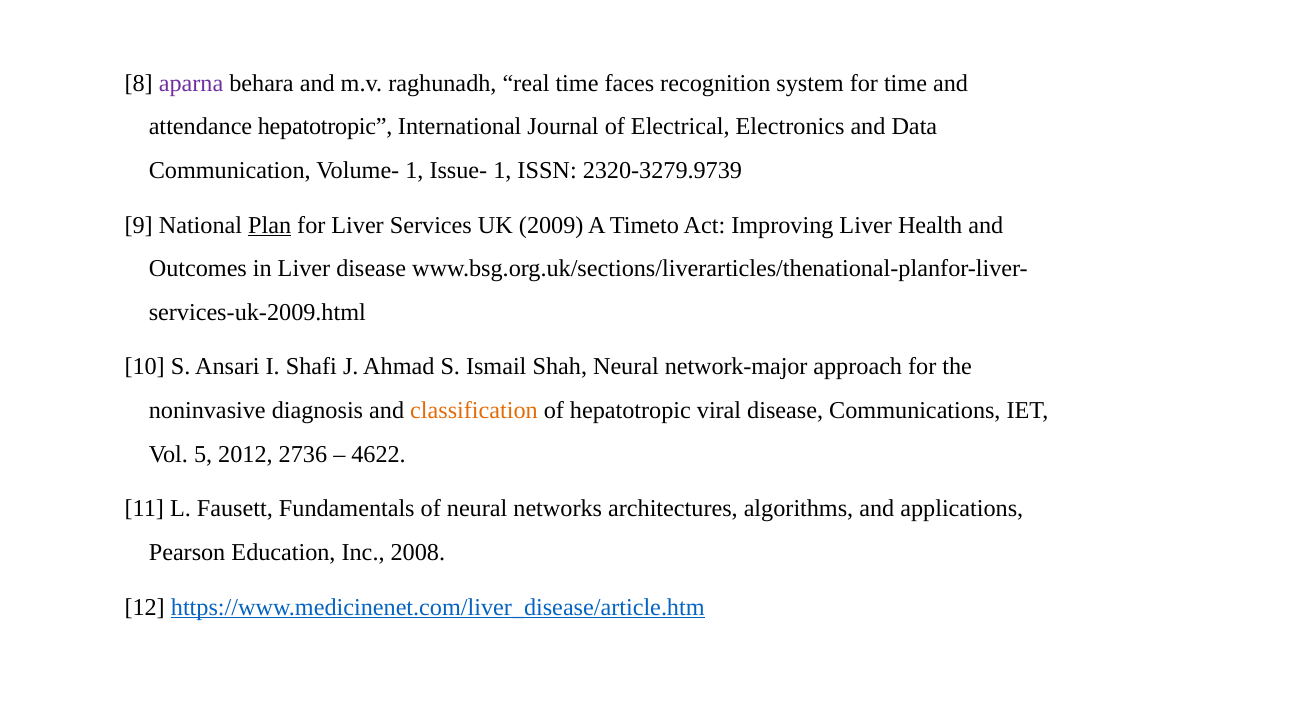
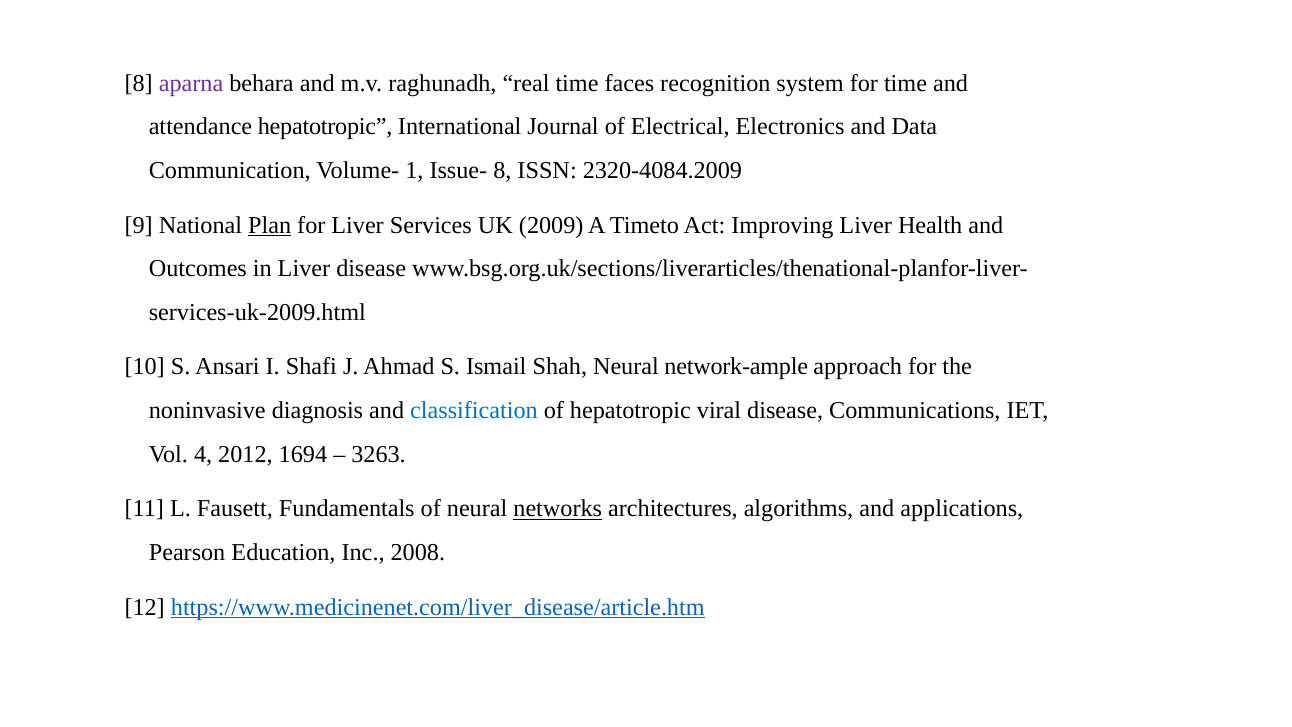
Issue- 1: 1 -> 8 (502, 170)
2320-3279.9739: 2320-3279.9739 -> 2320-4084.2009 (662, 170)
network-major: network-major -> network-ample (736, 367)
classification colour: orange -> blue (474, 410)
5: 5 -> 4 (203, 454)
2736: 2736 -> 1694 (303, 454)
4622: 4622 -> 3263 (379, 454)
networks underline: none -> present (558, 509)
